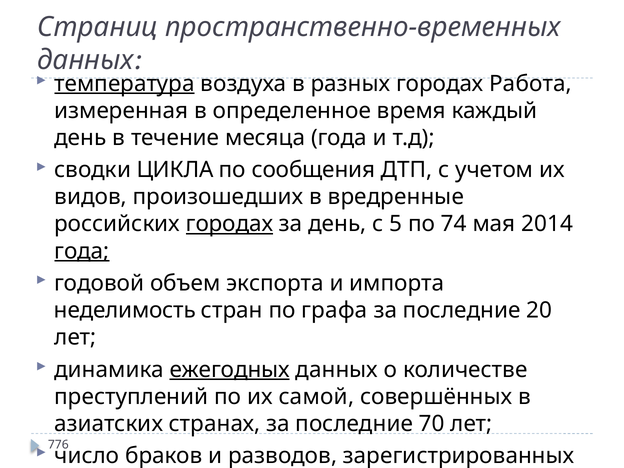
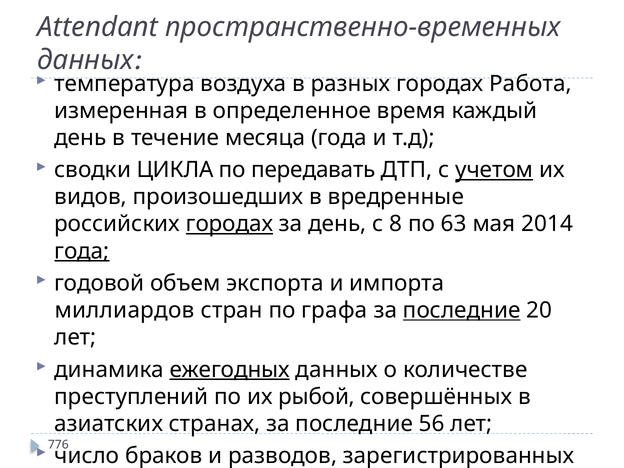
Страниц: Страниц -> Attendant (98, 27)
температура underline: present -> none (124, 84)
сообщения: сообщения -> передавать (314, 170)
учетом underline: none -> present (494, 170)
5: 5 -> 8 (396, 224)
74: 74 -> 63 (454, 224)
неделимость: неделимость -> миллиаpдов (125, 310)
последние underline: none -> present (462, 310)
самой: самой -> рыбой (317, 397)
70: 70 -> 56 (432, 424)
